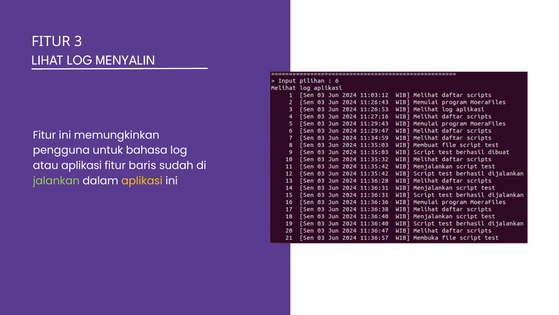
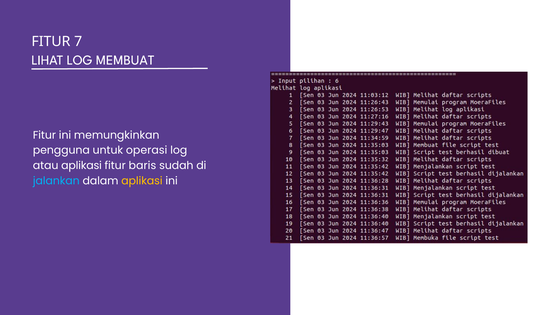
3: 3 -> 7 (78, 41)
MENYALIN: MENYALIN -> MEMBUAT (125, 60)
bahasa: bahasa -> operasi (147, 150)
jalankan colour: light green -> light blue (56, 180)
